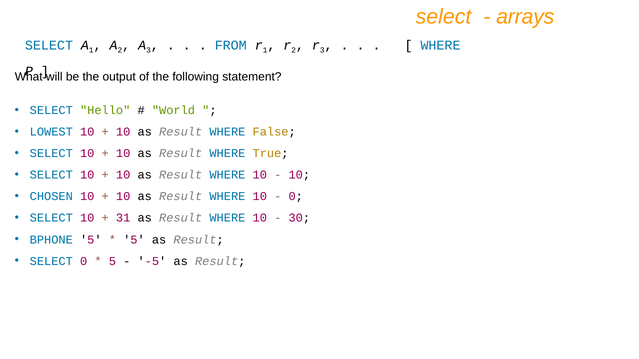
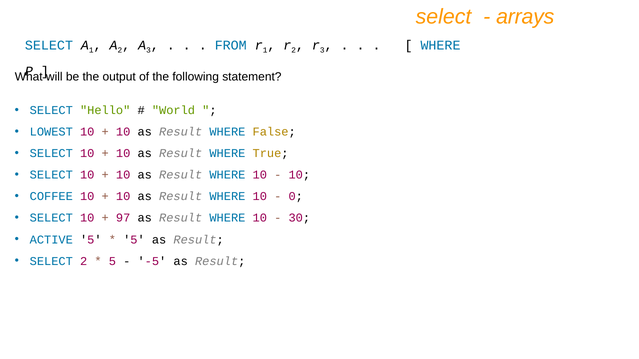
CHOSEN: CHOSEN -> COFFEE (51, 197)
31: 31 -> 97 (123, 218)
BPHONE: BPHONE -> ACTIVE (51, 240)
SELECT 0: 0 -> 2 (84, 261)
